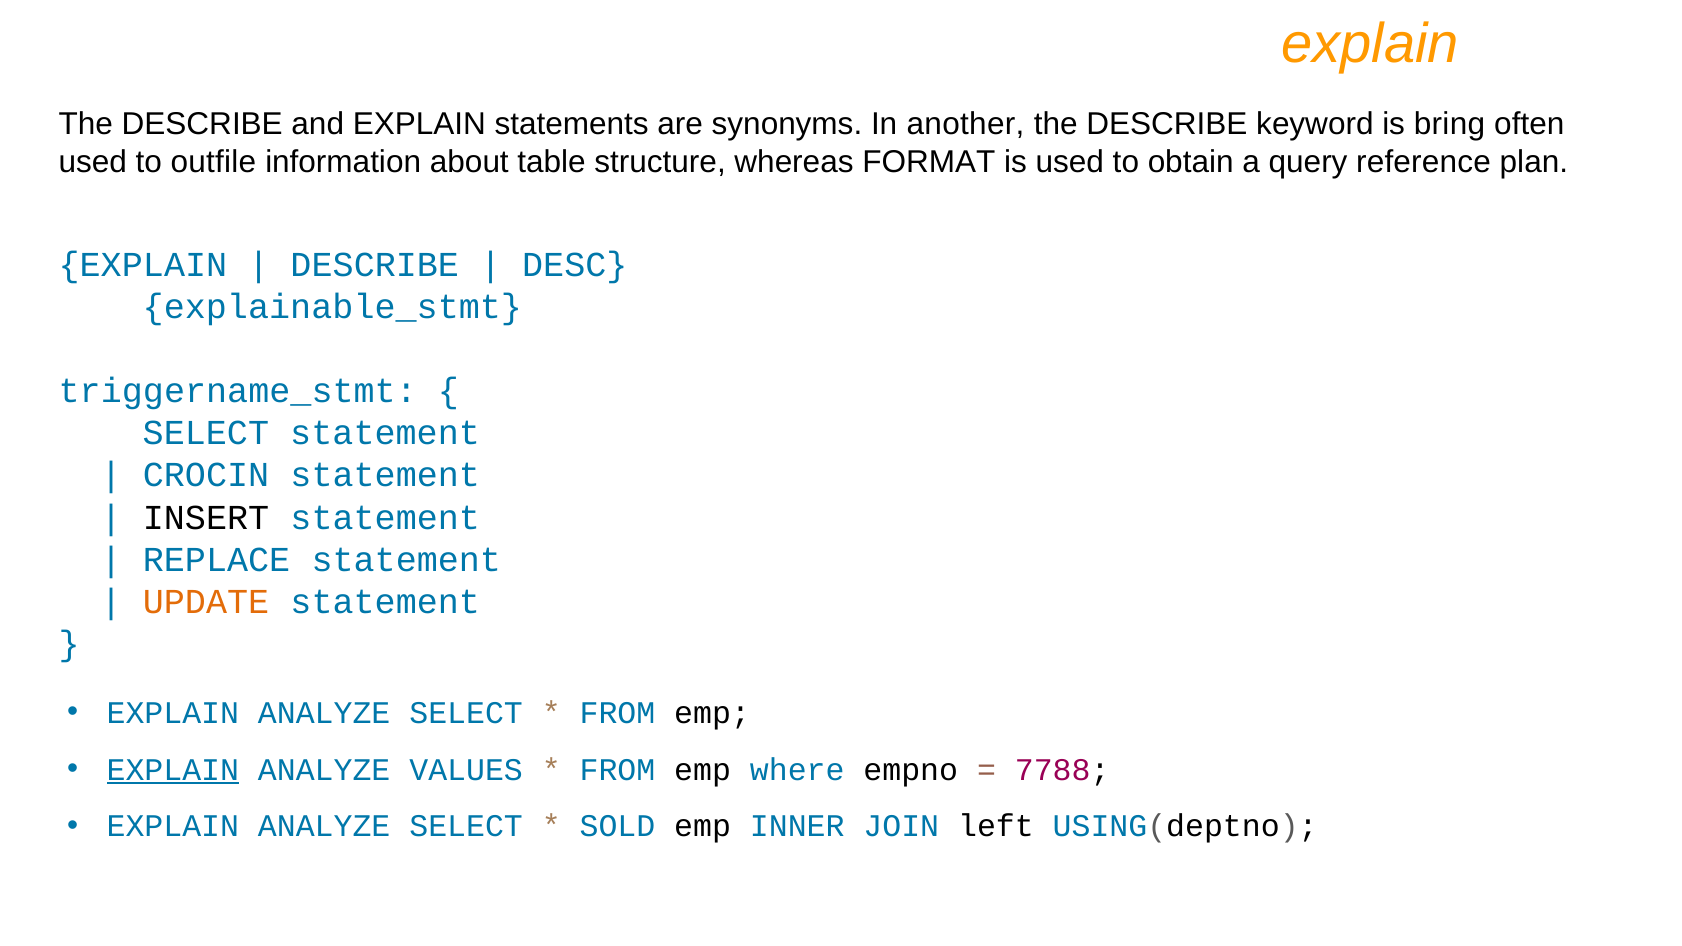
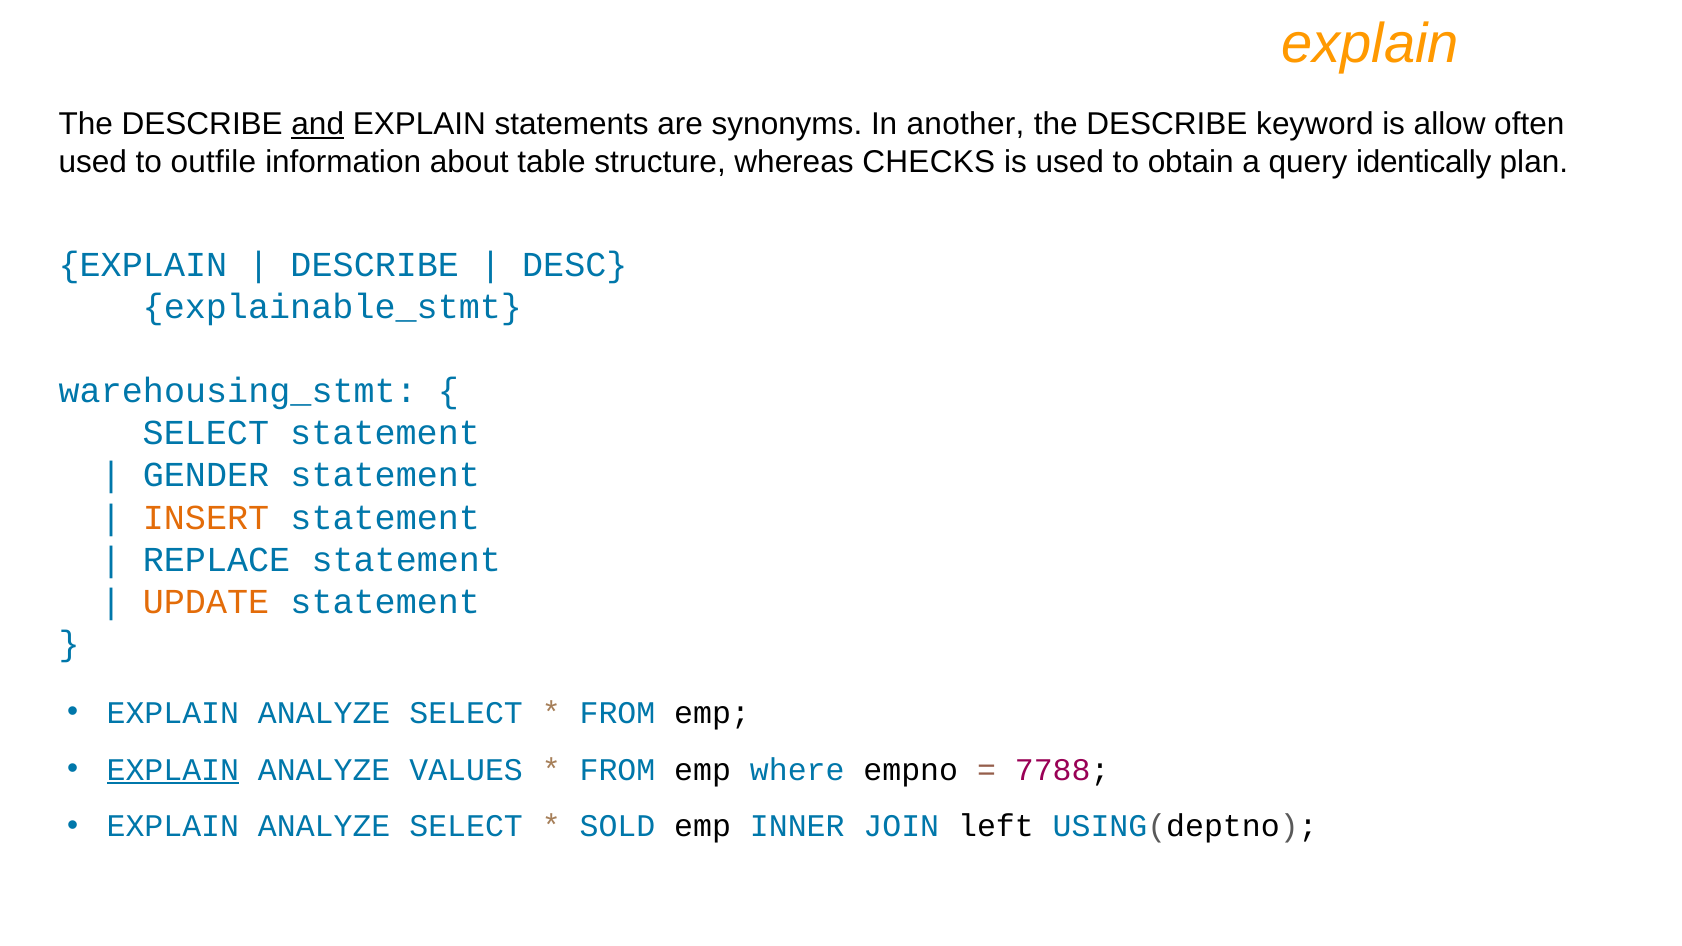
and underline: none -> present (318, 124)
bring: bring -> allow (1450, 124)
FORMAT: FORMAT -> CHECKS (929, 162)
reference: reference -> identically (1424, 162)
triggername_stmt: triggername_stmt -> warehousing_stmt (238, 391)
CROCIN: CROCIN -> GENDER (206, 475)
INSERT colour: black -> orange (206, 518)
